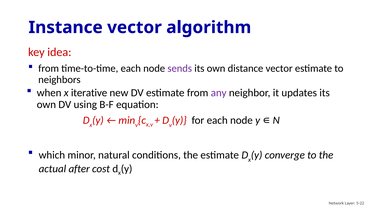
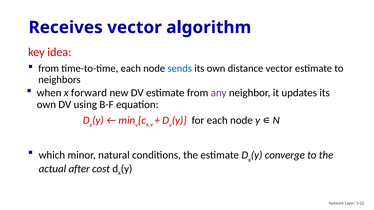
Instance: Instance -> Receives (66, 27)
sends colour: purple -> blue (180, 68)
iterative: iterative -> forward (89, 93)
